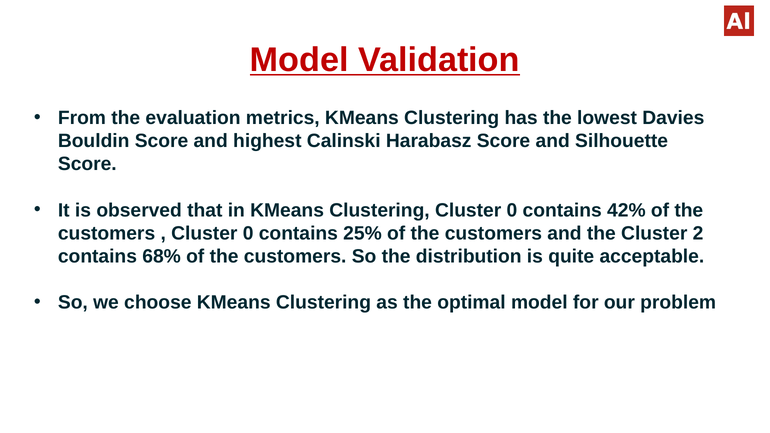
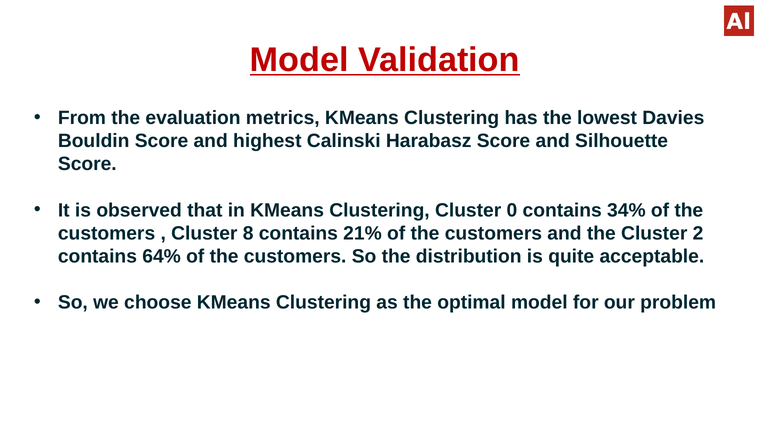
42%: 42% -> 34% (626, 210)
0: 0 -> 8 (248, 233)
25%: 25% -> 21% (362, 233)
68%: 68% -> 64% (162, 256)
